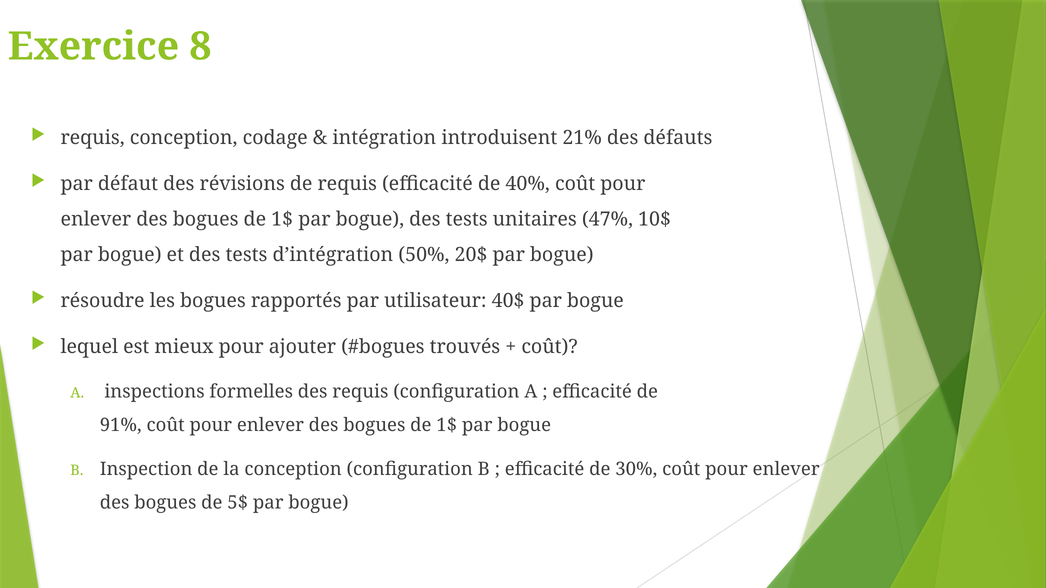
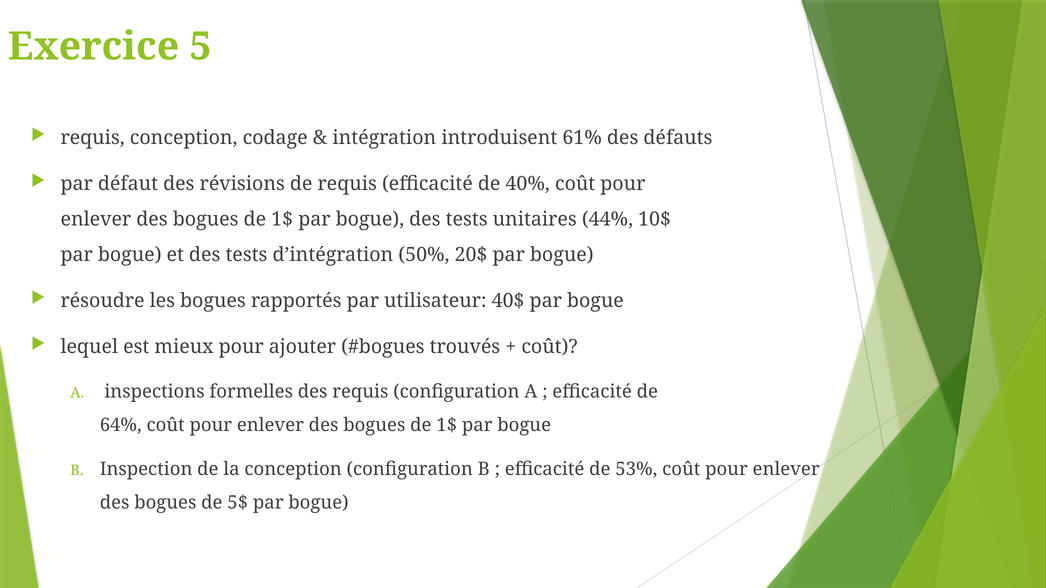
8: 8 -> 5 (200, 47)
21%: 21% -> 61% (582, 138)
47%: 47% -> 44% (607, 219)
91%: 91% -> 64% (121, 425)
30%: 30% -> 53% (636, 470)
